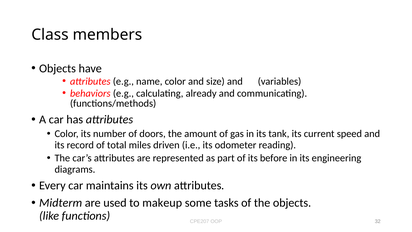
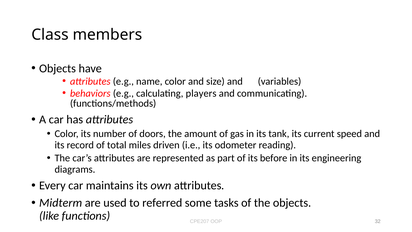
already: already -> players (201, 93)
makeup: makeup -> referred (162, 203)
